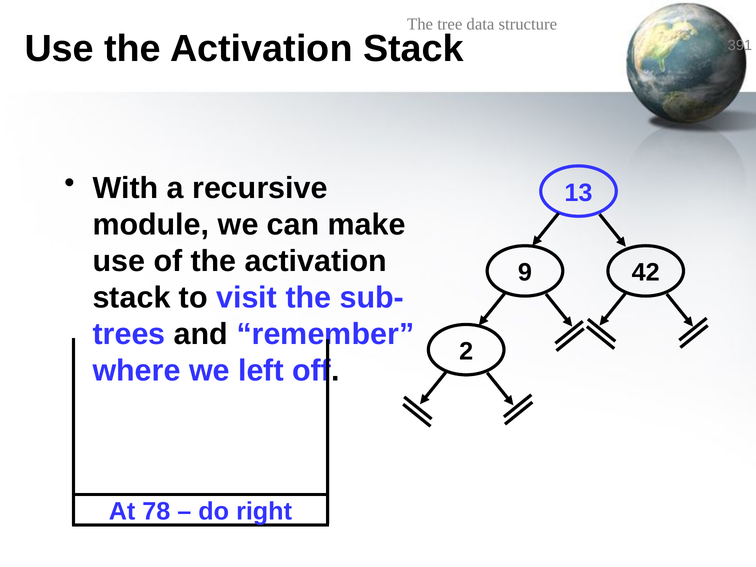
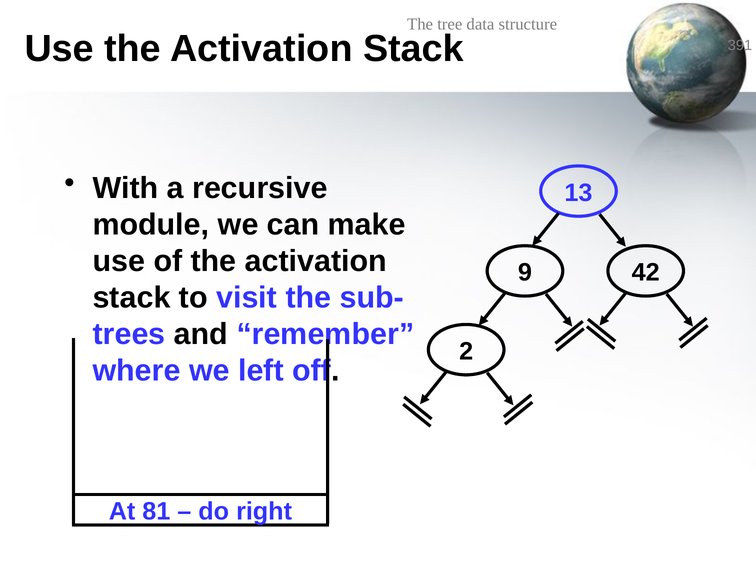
78: 78 -> 81 (156, 512)
